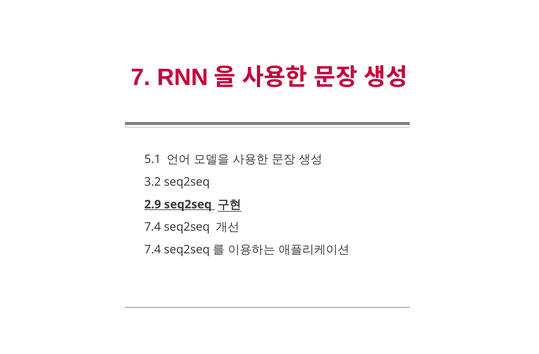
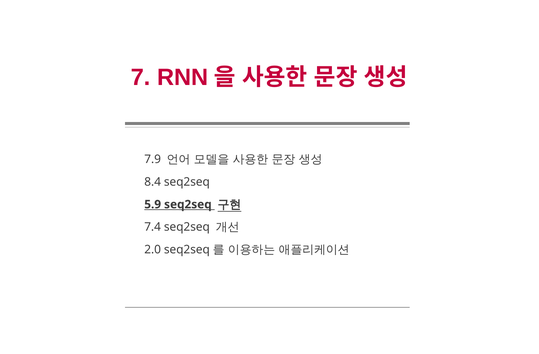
5.1: 5.1 -> 7.9 (153, 159)
3.2: 3.2 -> 8.4 (153, 182)
2.9: 2.9 -> 5.9 (153, 204)
7.4: 7.4 -> 2.0 (153, 250)
